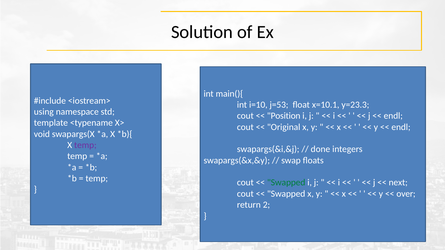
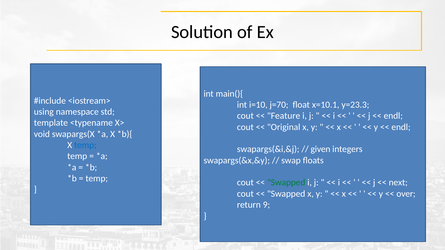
j=53: j=53 -> j=70 (279, 105)
Position: Position -> Feature (284, 116)
temp colour: purple -> blue (85, 145)
done: done -> given (321, 149)
2: 2 -> 9 (266, 205)
